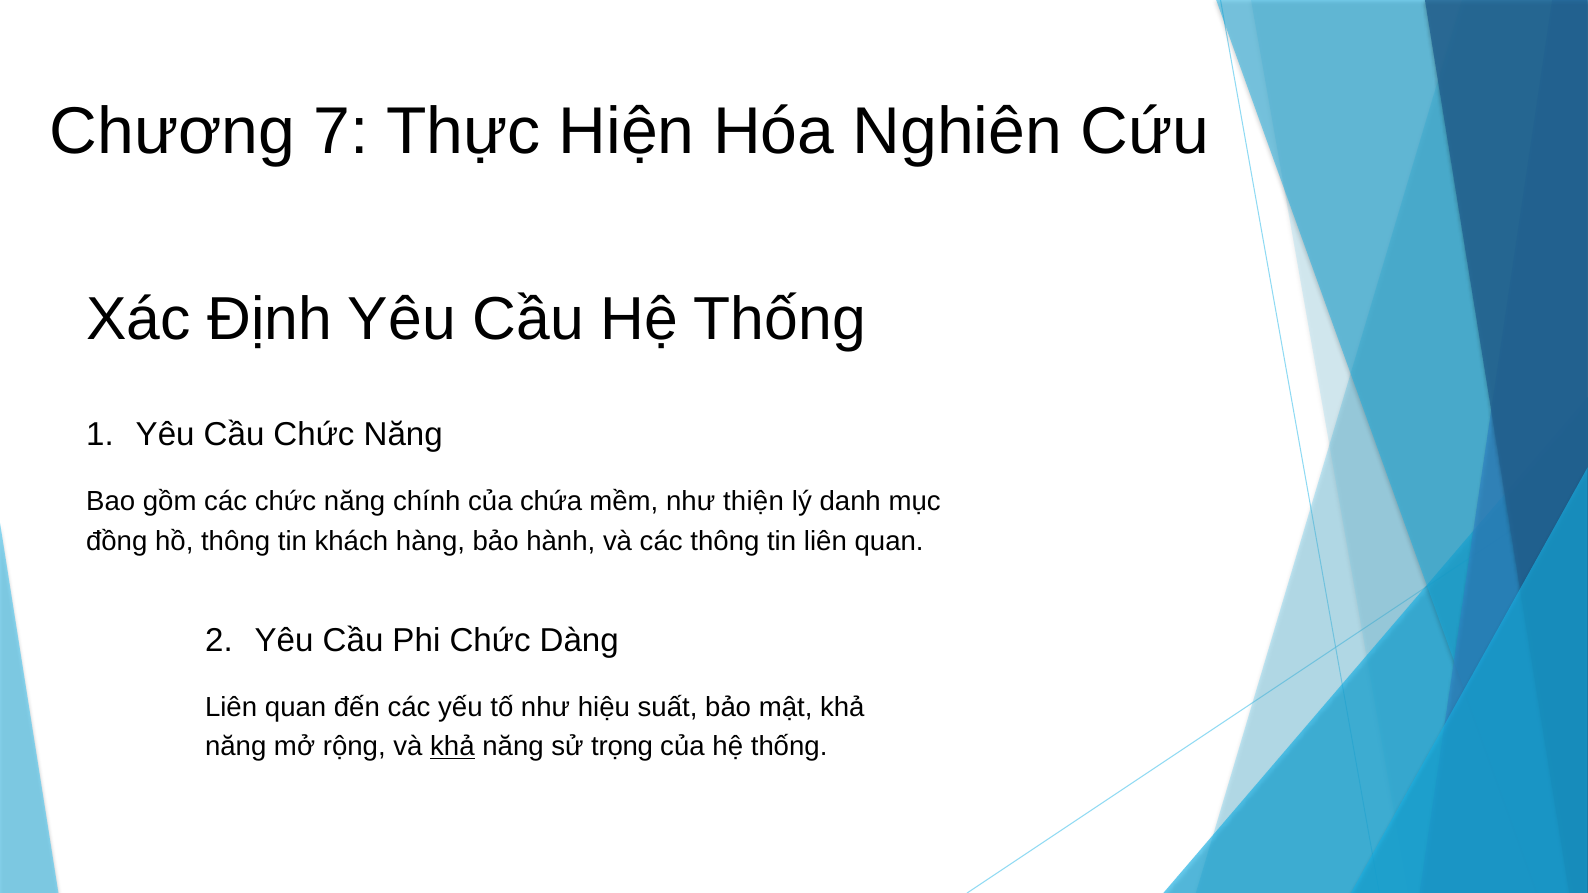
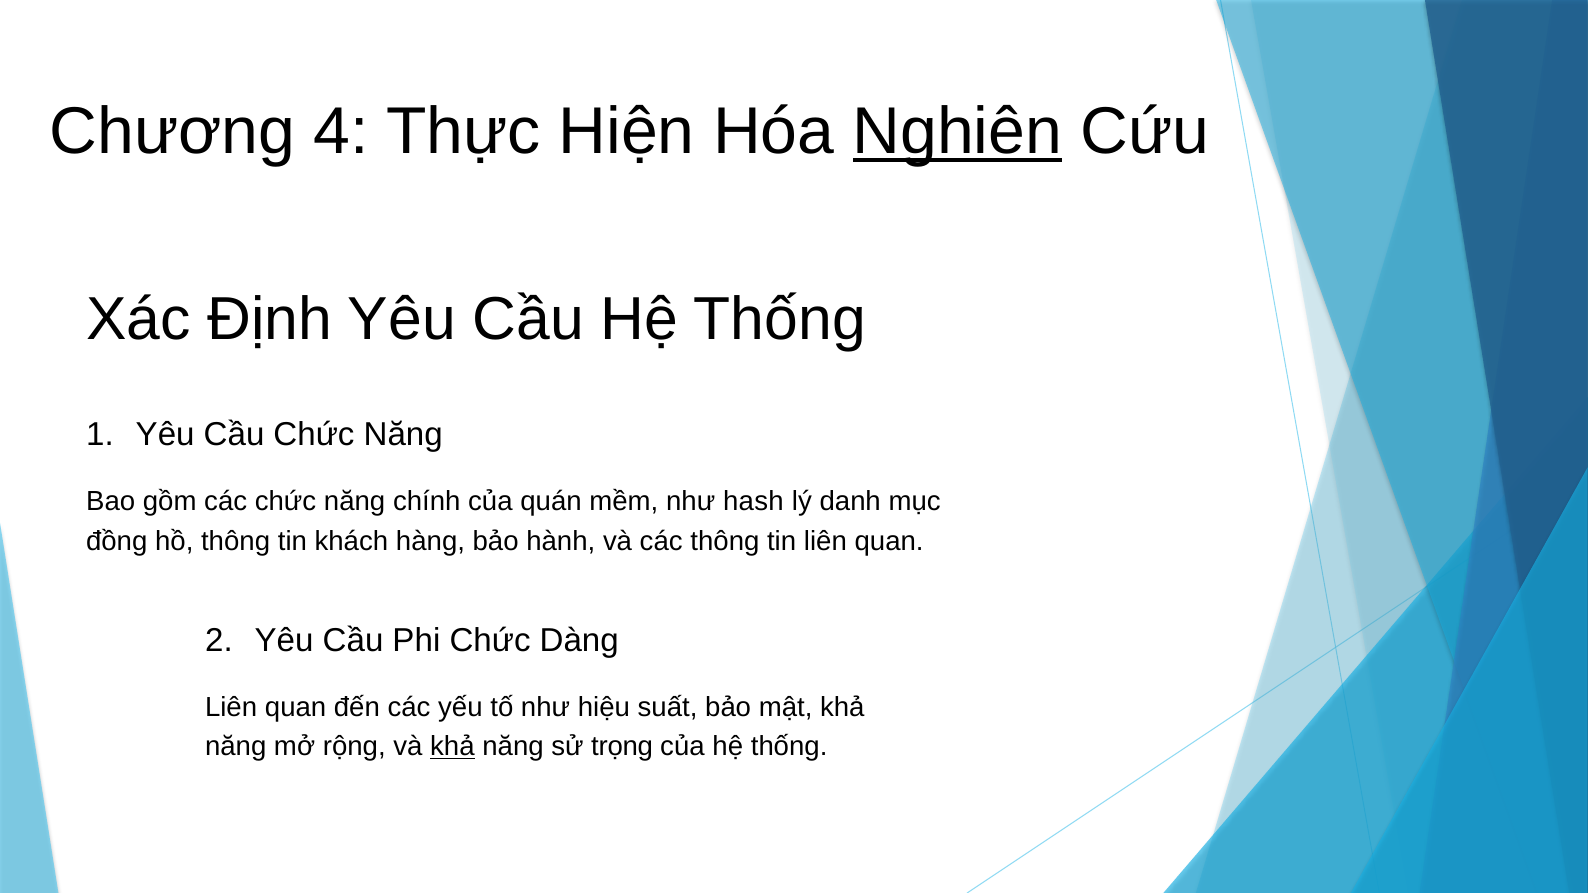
7: 7 -> 4 (341, 131)
Nghiên underline: none -> present (957, 131)
chứa: chứa -> quán (551, 502)
thiện: thiện -> hash (753, 502)
